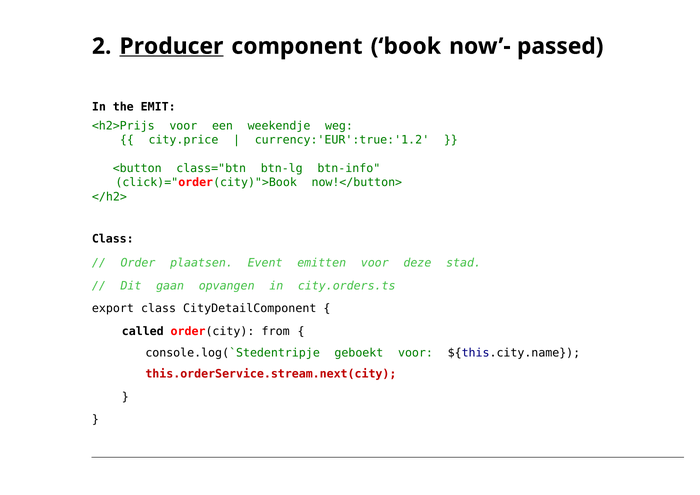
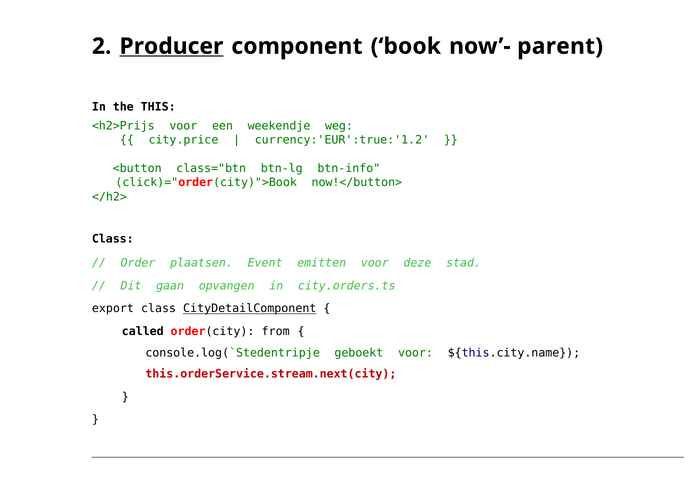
passed: passed -> parent (560, 46)
EMIT: EMIT -> THIS (158, 107)
CityDetailComponent underline: none -> present (250, 309)
